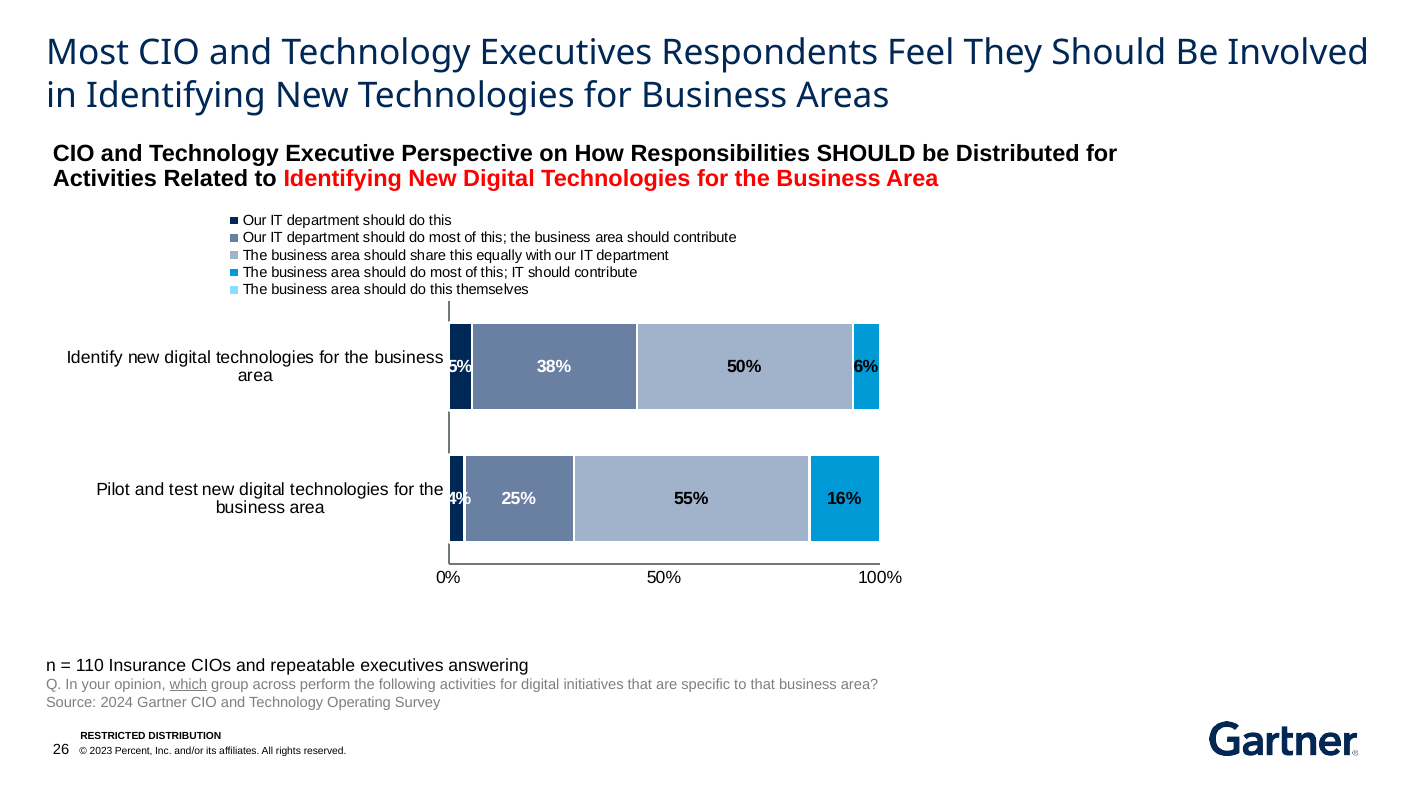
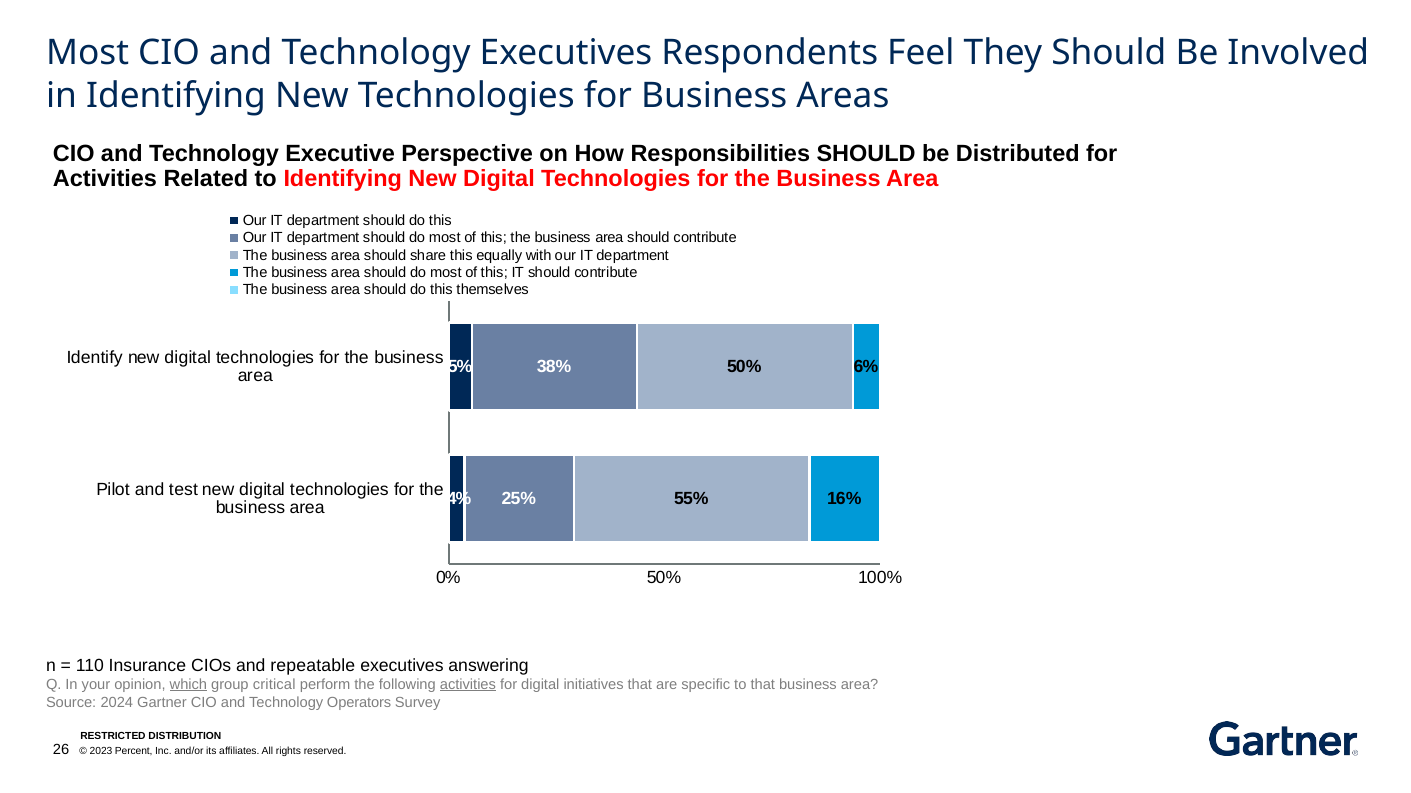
across: across -> critical (274, 685)
activities underline: none -> present (468, 685)
Operating: Operating -> Operators (359, 703)
